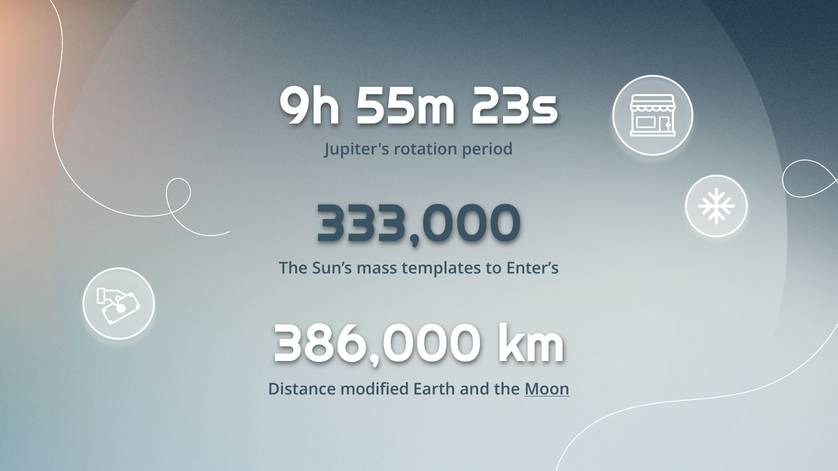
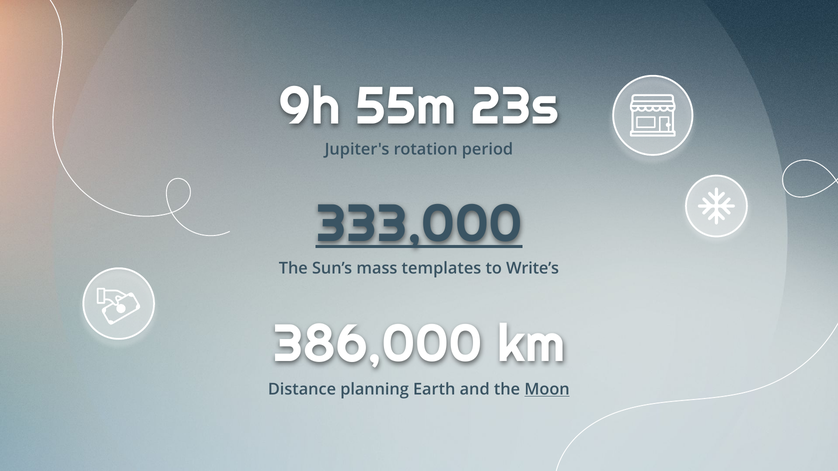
333,000 underline: none -> present (419, 224)
Enter’s: Enter’s -> Write’s (533, 269)
modified: modified -> planning (375, 390)
